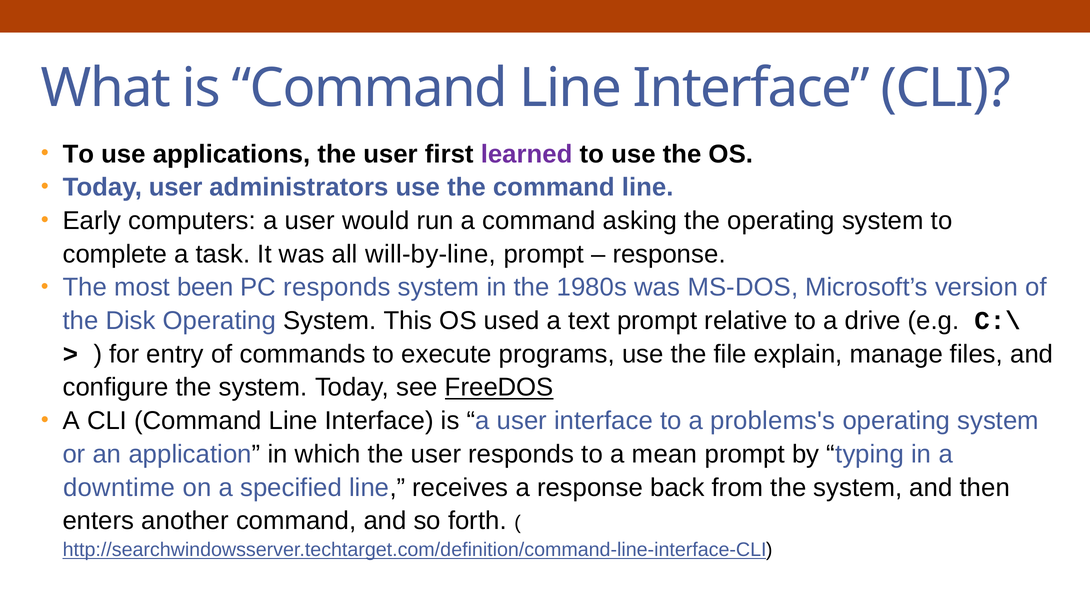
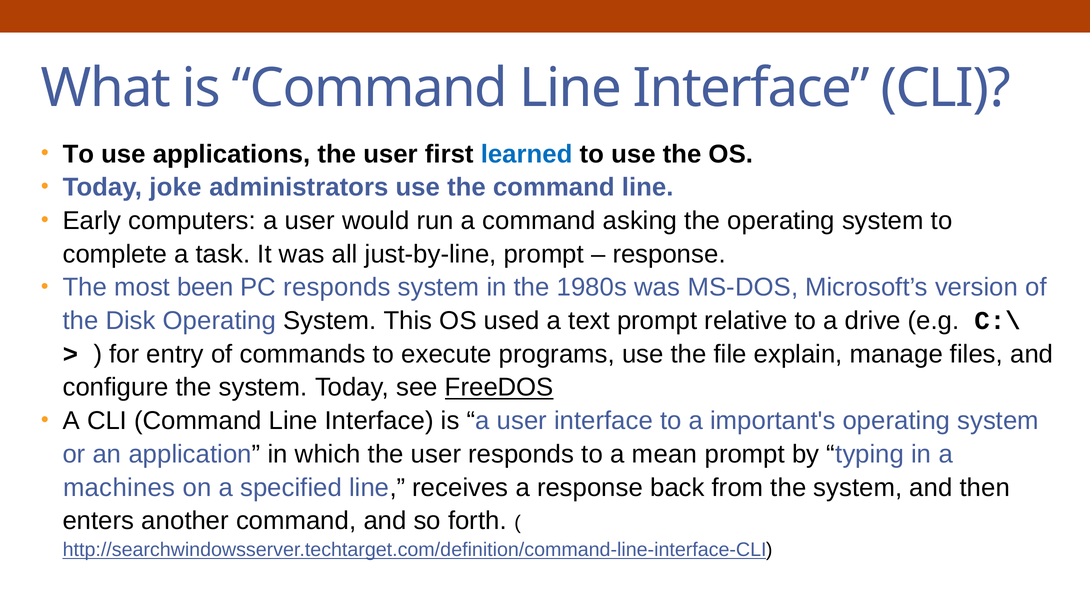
learned colour: purple -> blue (527, 154)
Today user: user -> joke (175, 188)
will-by-line: will-by-line -> just-by-line (431, 254)
problems's: problems's -> important's (773, 421)
downtime: downtime -> machines (119, 488)
